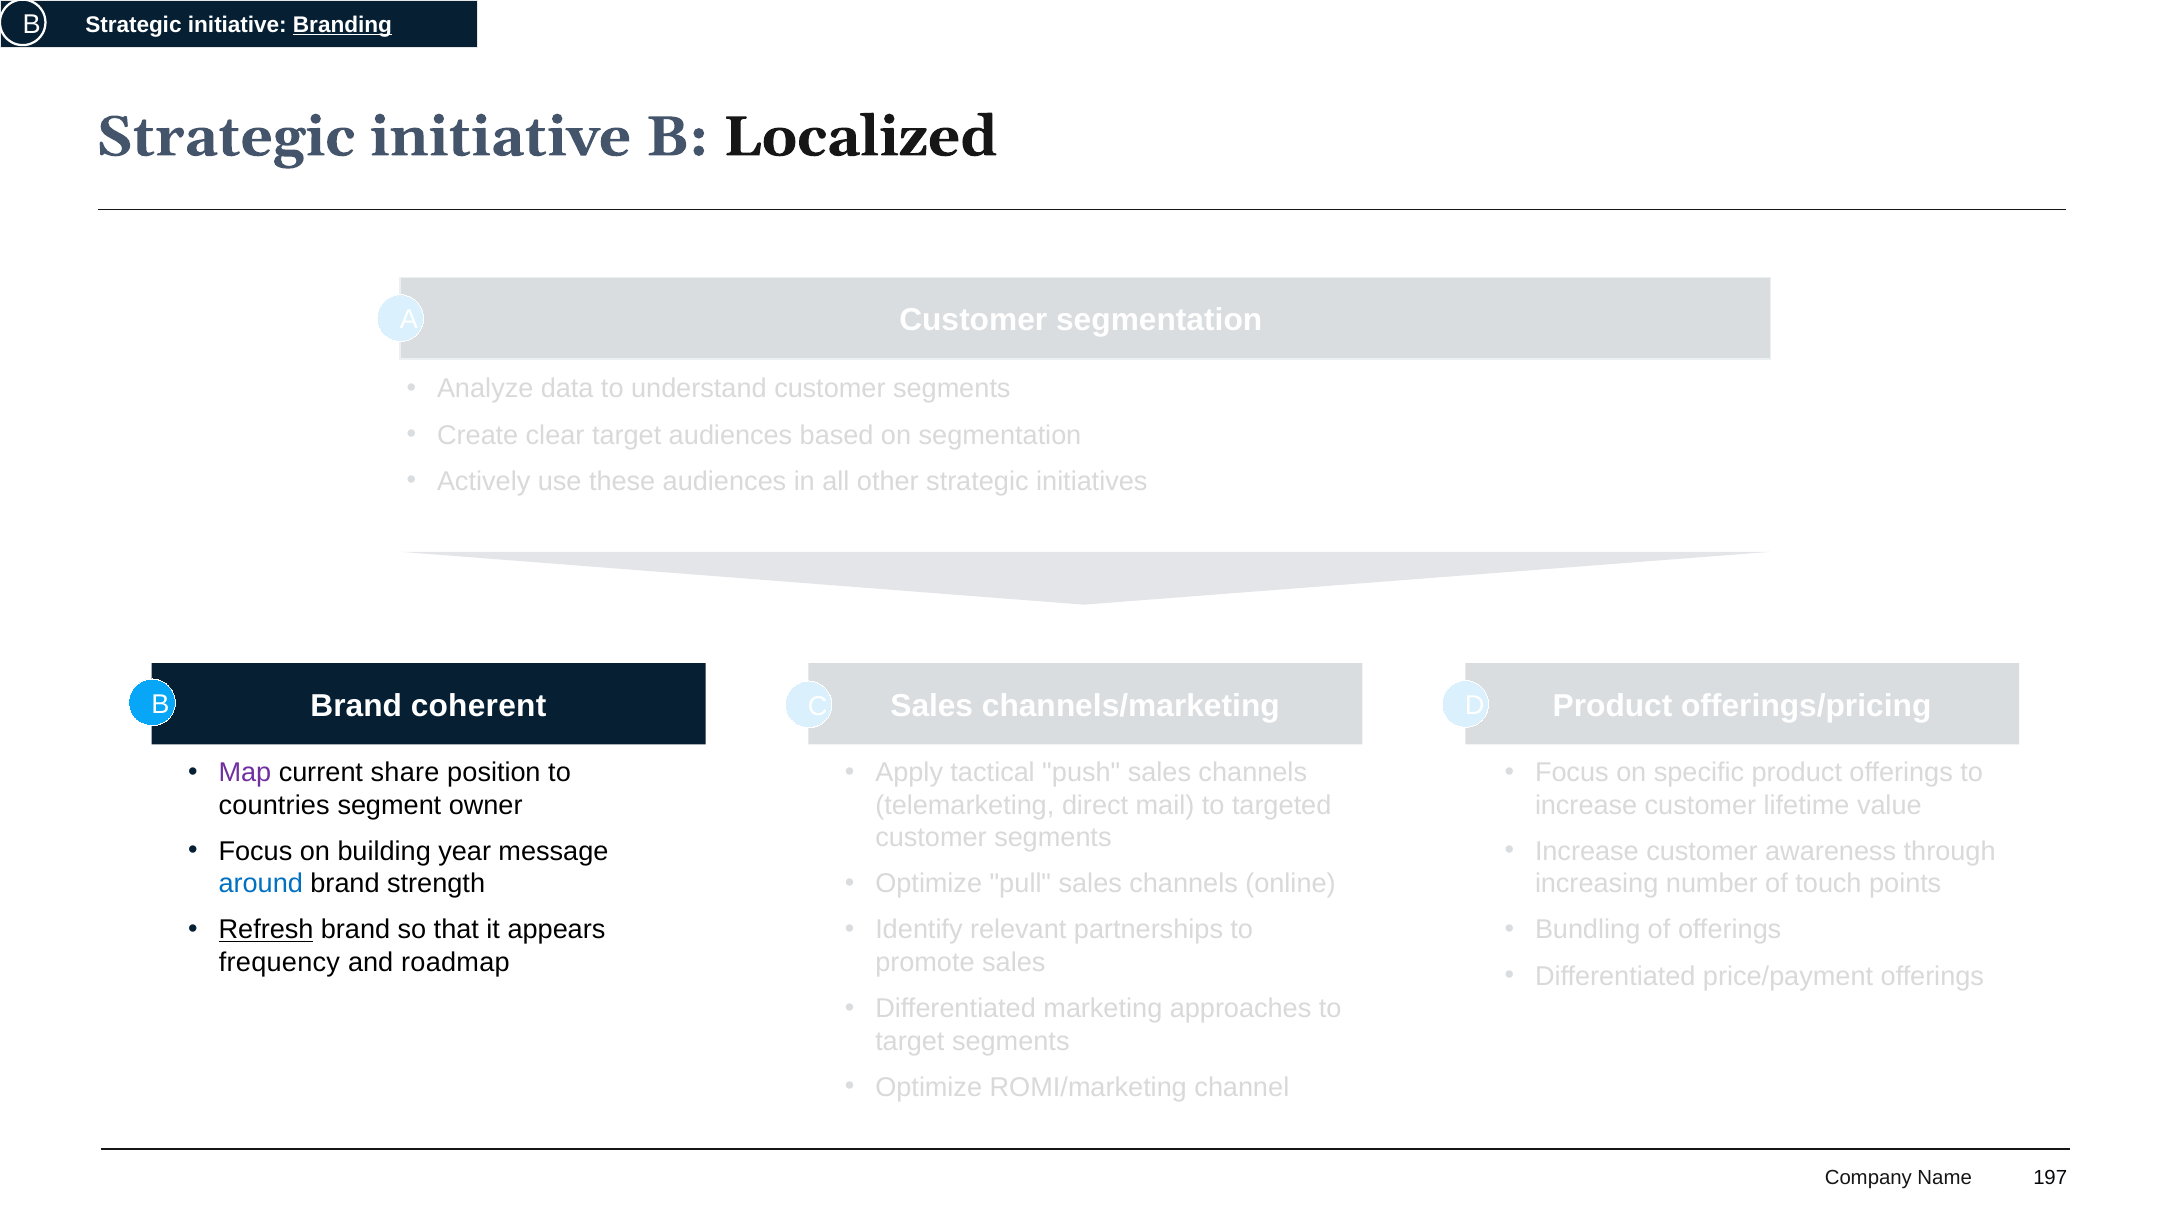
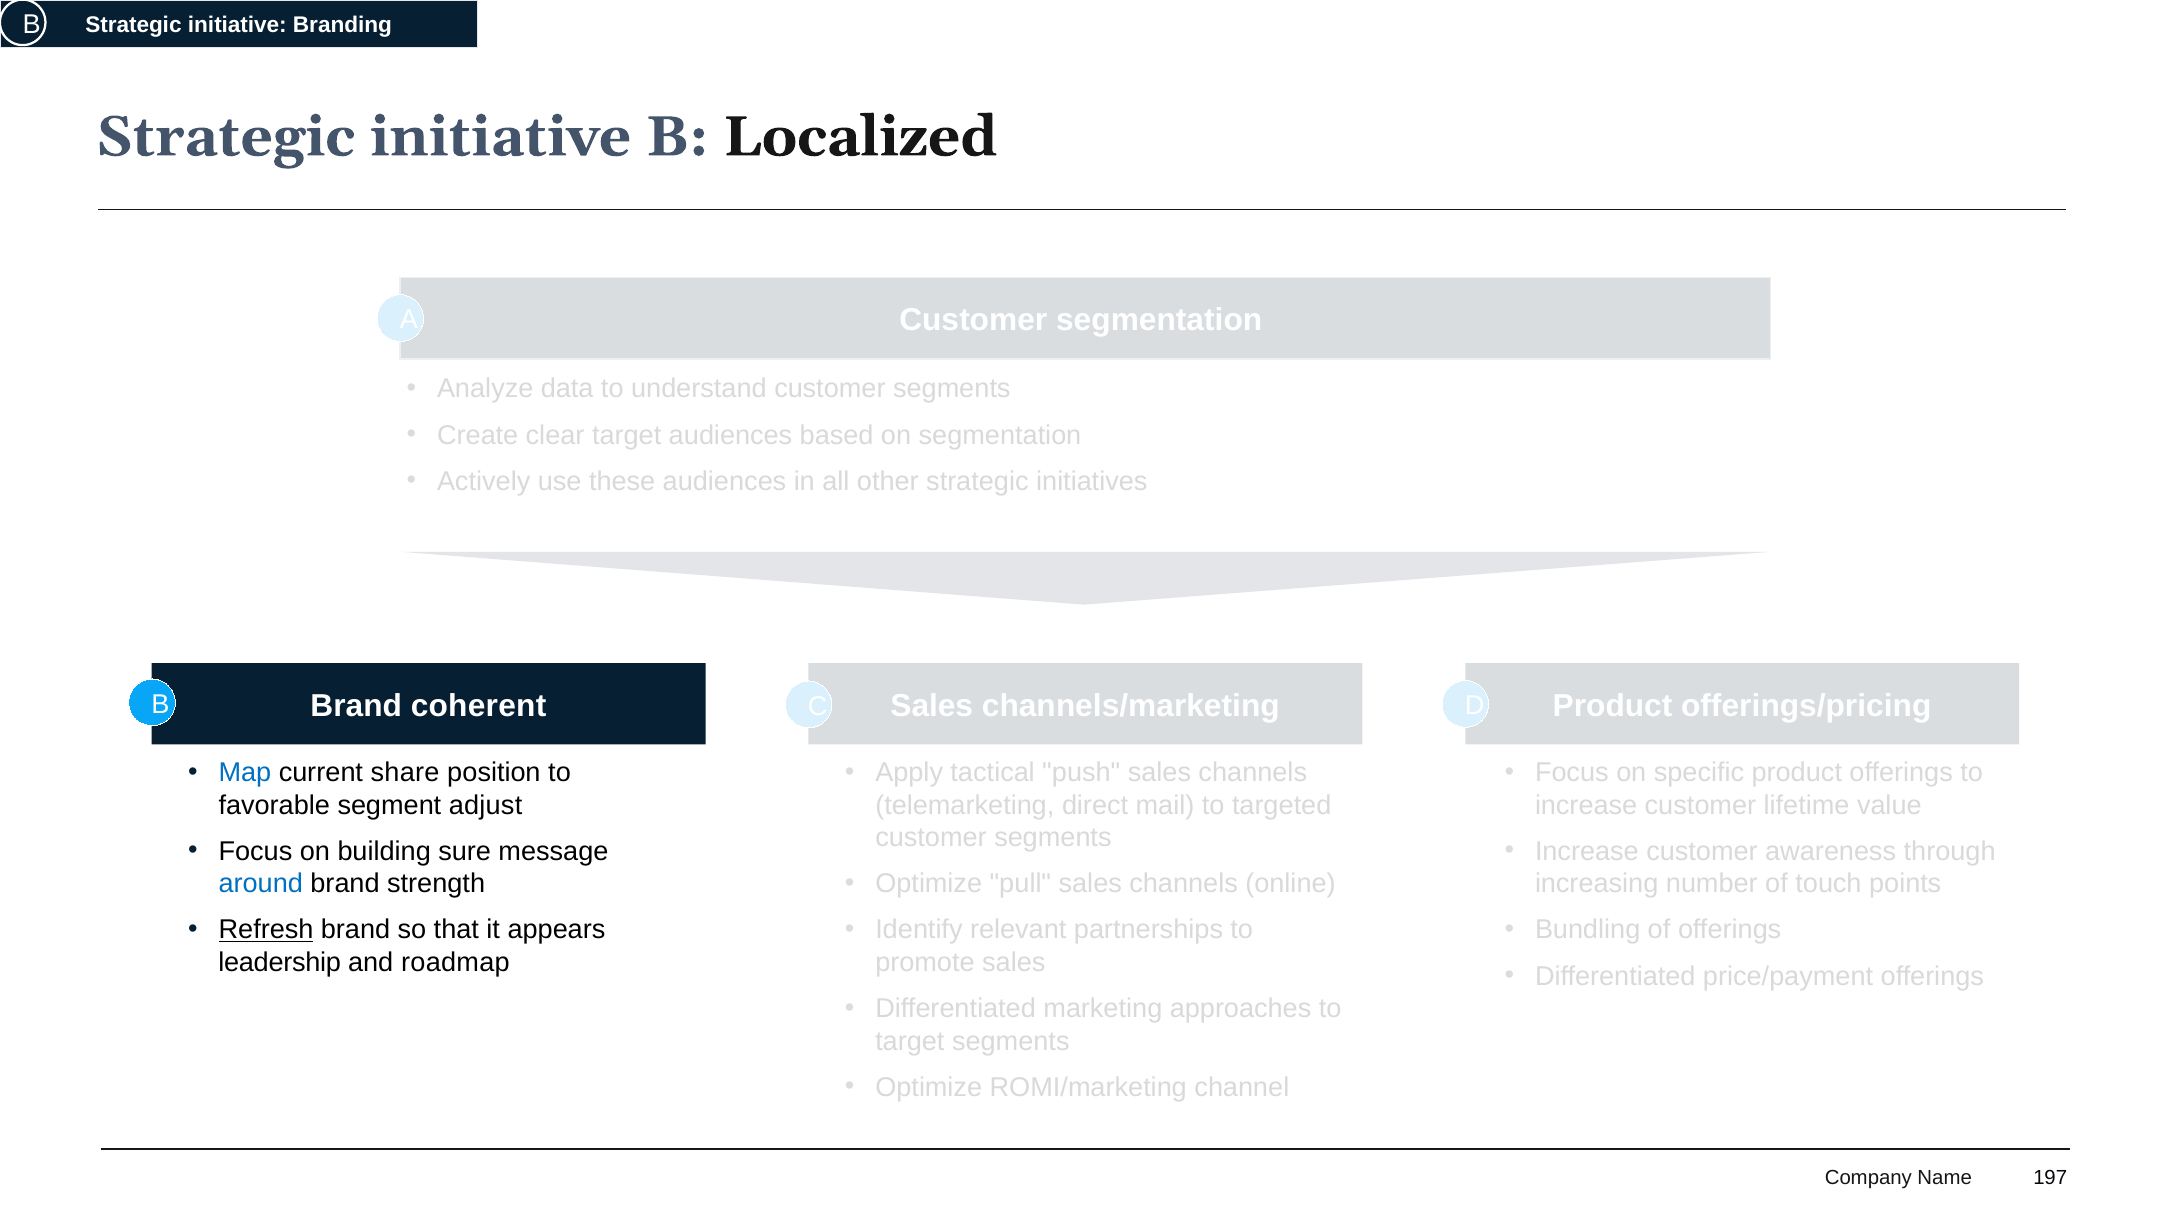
Branding underline: present -> none (342, 25)
Map colour: purple -> blue (245, 773)
countries: countries -> favorable (274, 805)
owner: owner -> adjust (486, 805)
year: year -> sure (465, 851)
frequency: frequency -> leadership (280, 963)
